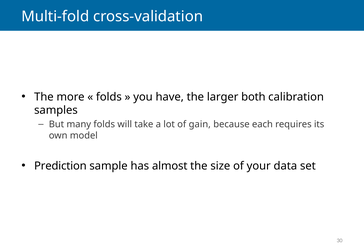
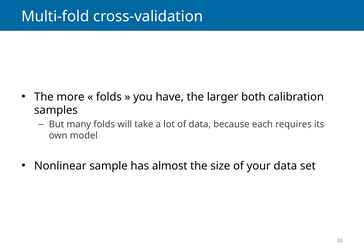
of gain: gain -> data (200, 124)
Prediction: Prediction -> Nonlinear (60, 166)
